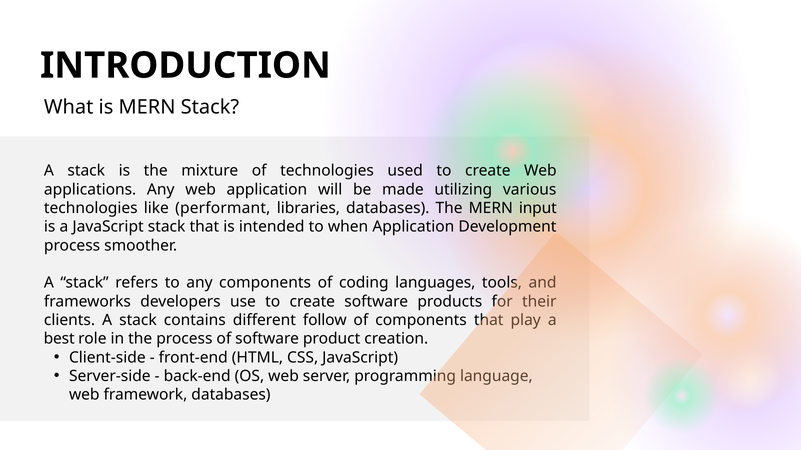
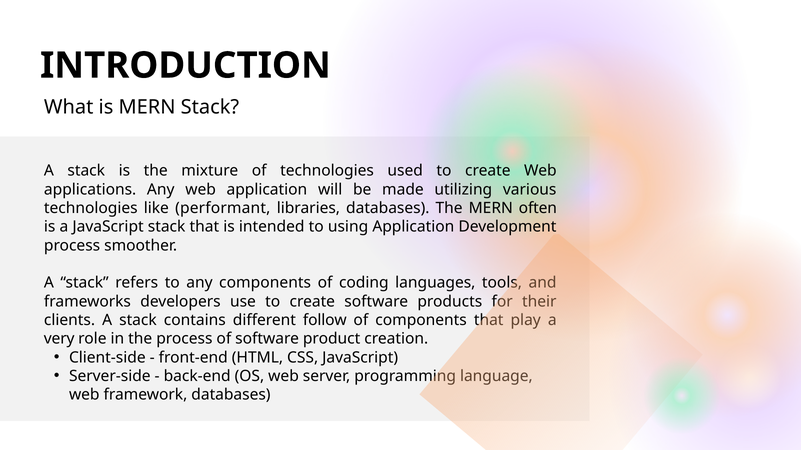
input: input -> often (538, 208)
when: when -> using (348, 227)
best: best -> very (59, 339)
